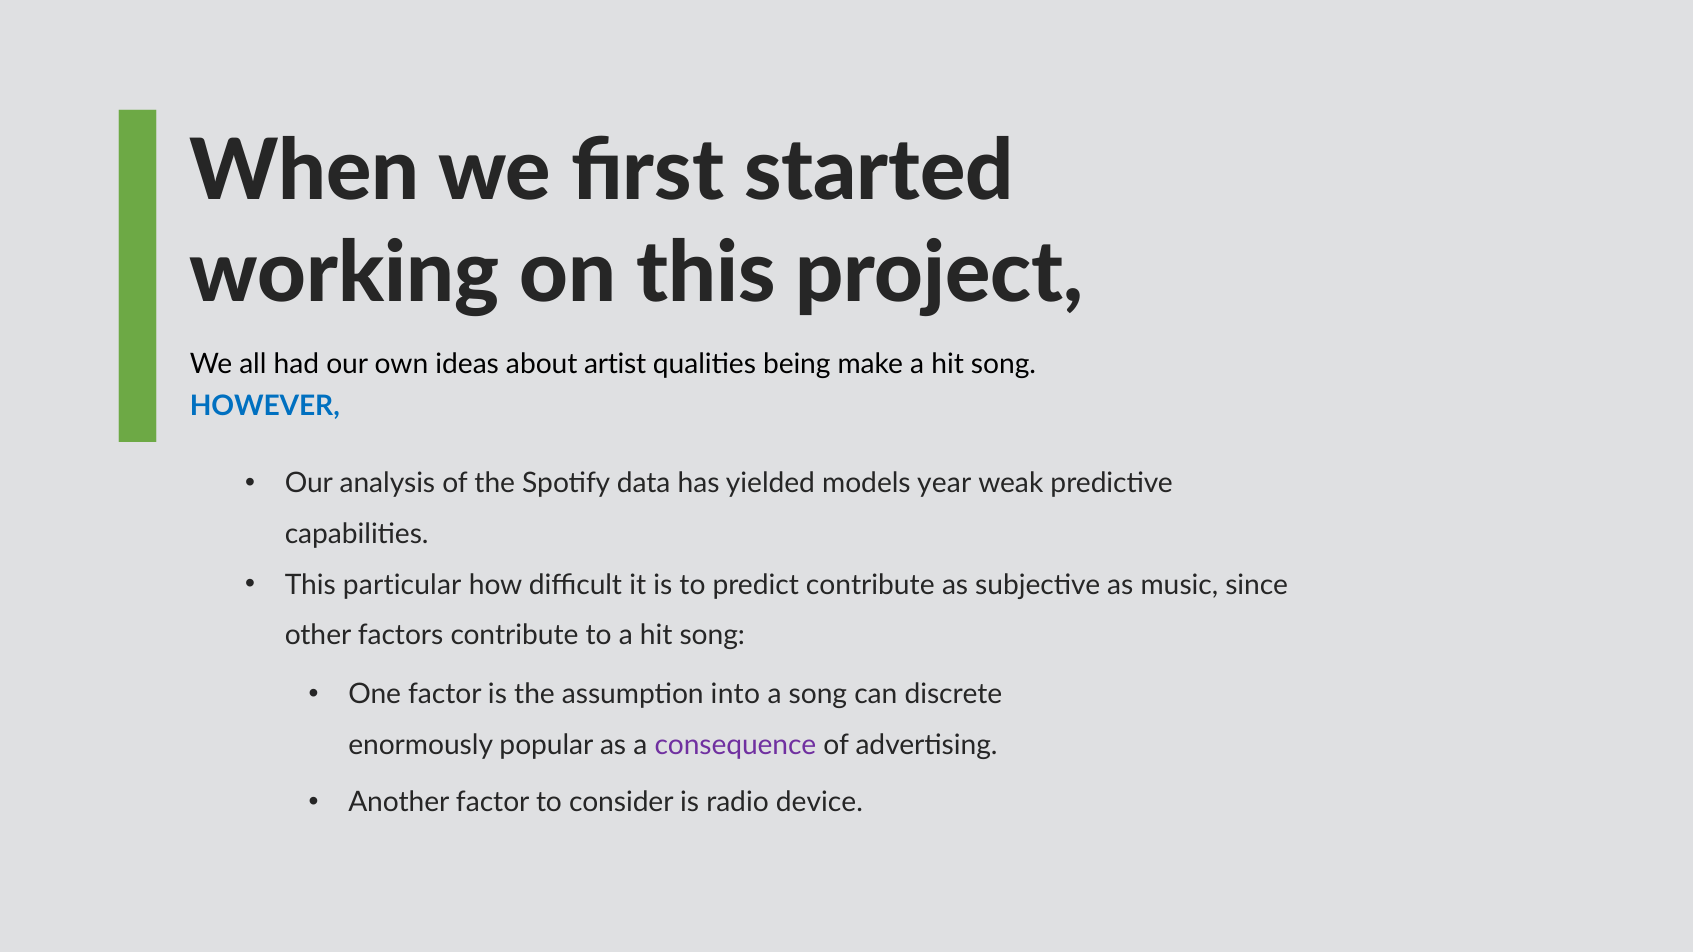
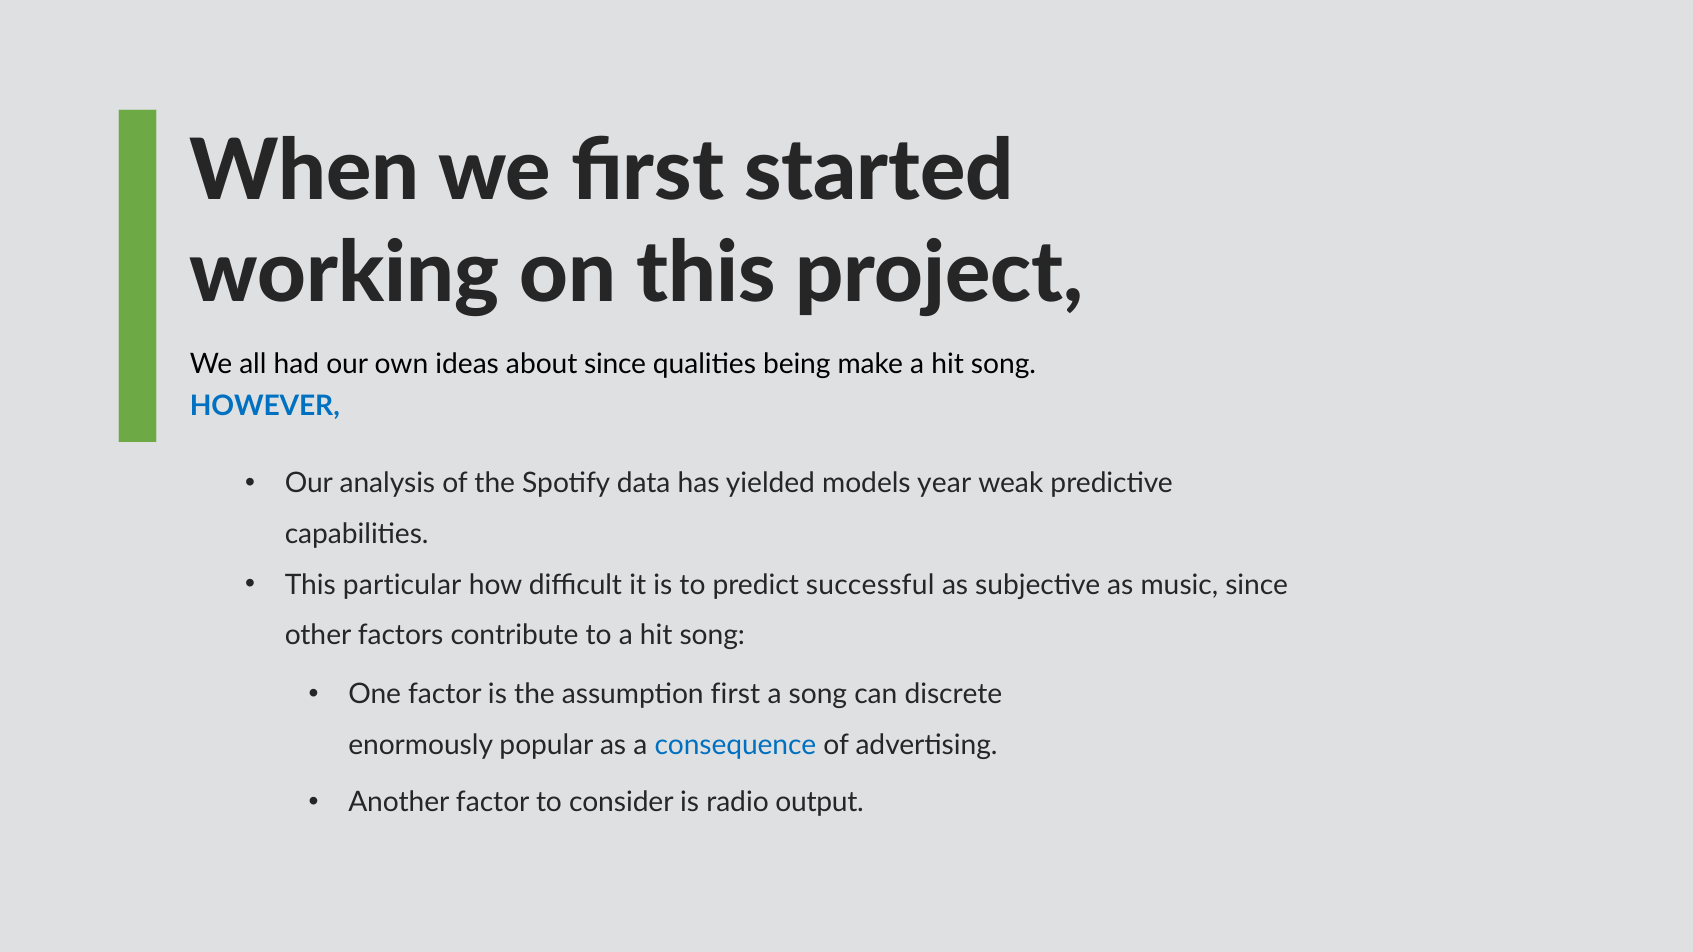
about artist: artist -> since (615, 364)
predict contribute: contribute -> successful (870, 585)
assumption into: into -> first (735, 695)
consequence colour: purple -> blue (735, 745)
device: device -> output (820, 803)
